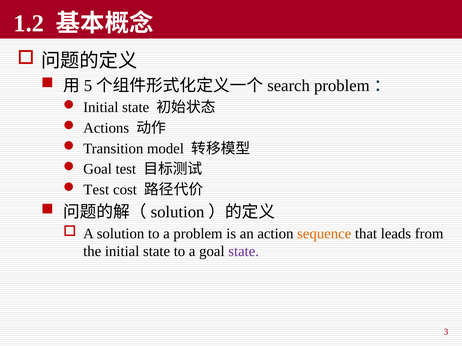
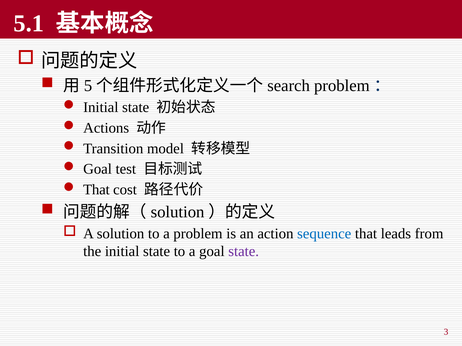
1.2: 1.2 -> 5.1 (29, 23)
Test: Test -> That (96, 190)
sequence colour: orange -> blue (324, 234)
